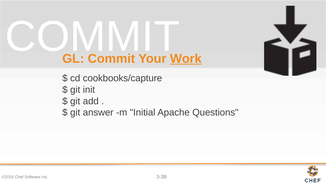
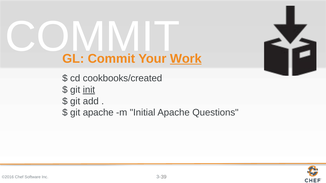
cookbooks/capture: cookbooks/capture -> cookbooks/created (122, 79)
init underline: none -> present (89, 90)
git answer: answer -> apache (98, 113)
